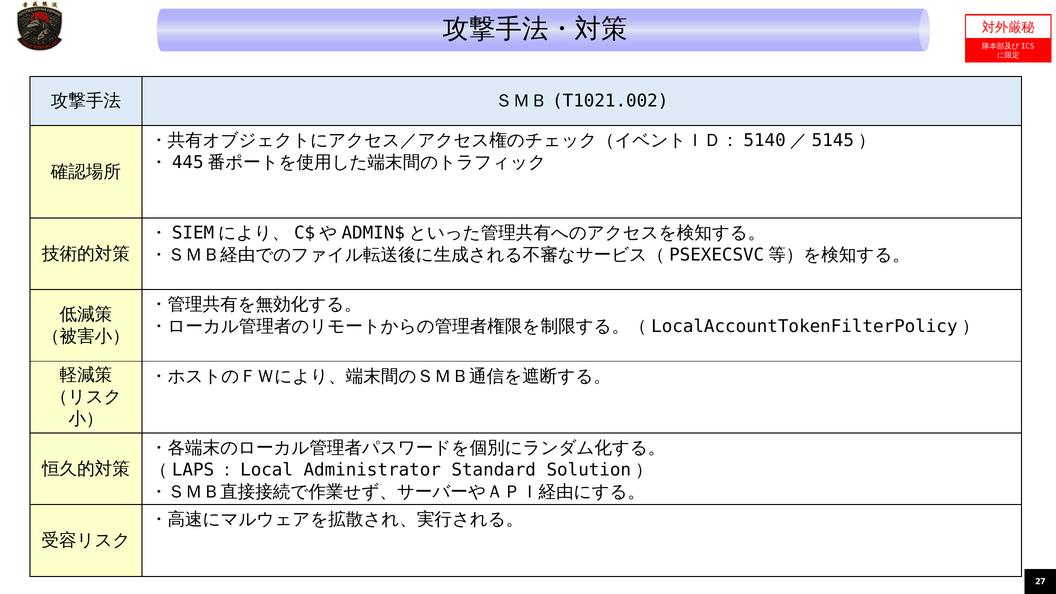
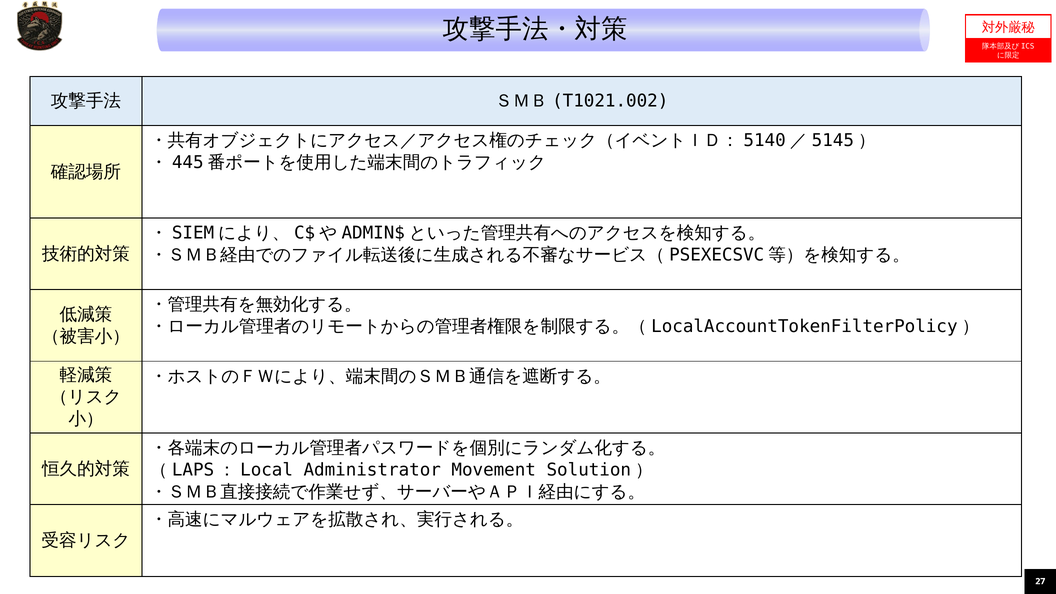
Standard: Standard -> Movement (494, 470)
